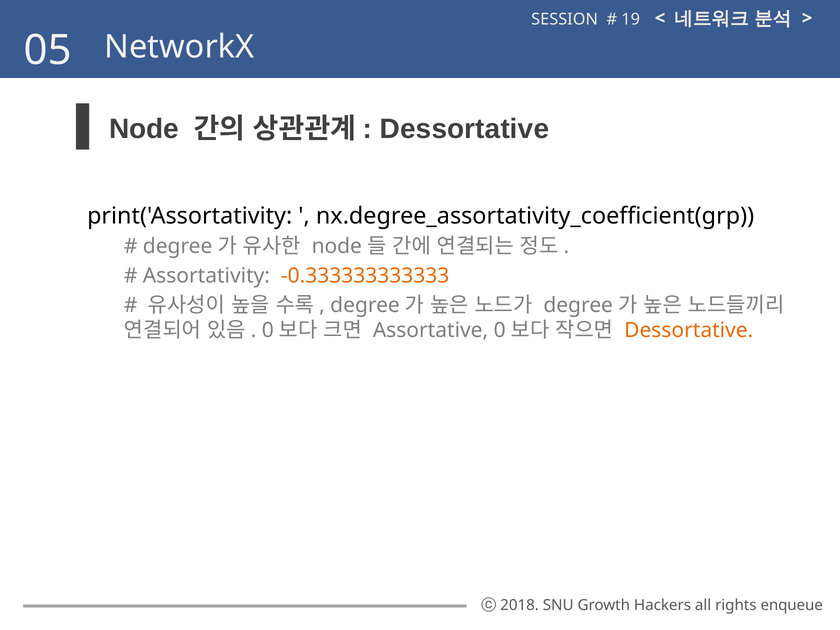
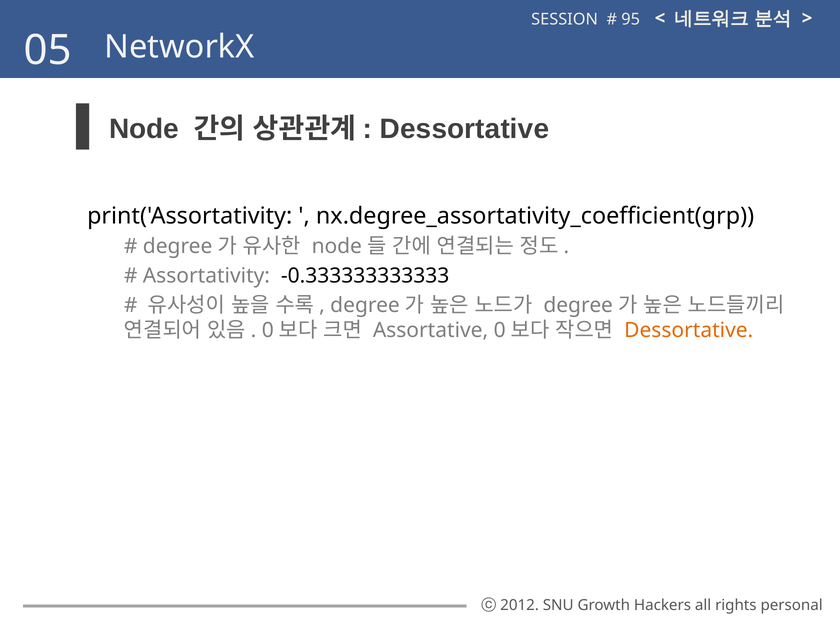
19: 19 -> 95 (631, 19)
-0.333333333333 colour: orange -> black (365, 276)
2018: 2018 -> 2012 (520, 605)
enqueue: enqueue -> personal (792, 605)
